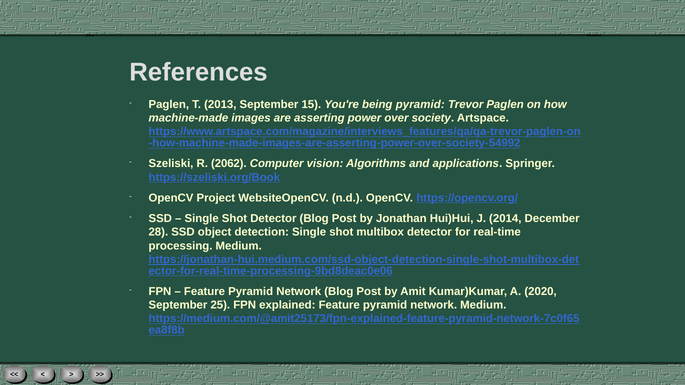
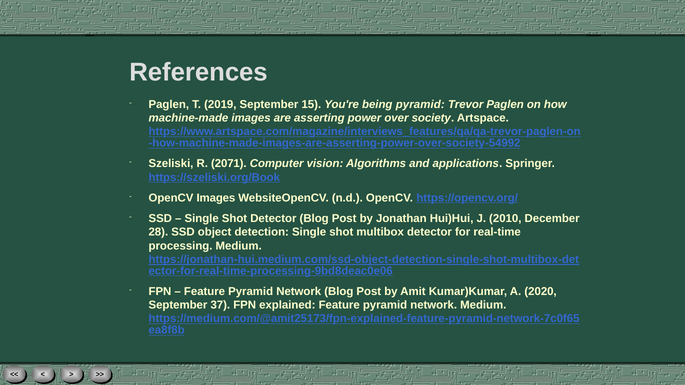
2013: 2013 -> 2019 (220, 104)
2062: 2062 -> 2071 (229, 164)
OpenCV Project: Project -> Images (216, 198)
2014: 2014 -> 2010 (505, 219)
25: 25 -> 37 (220, 305)
